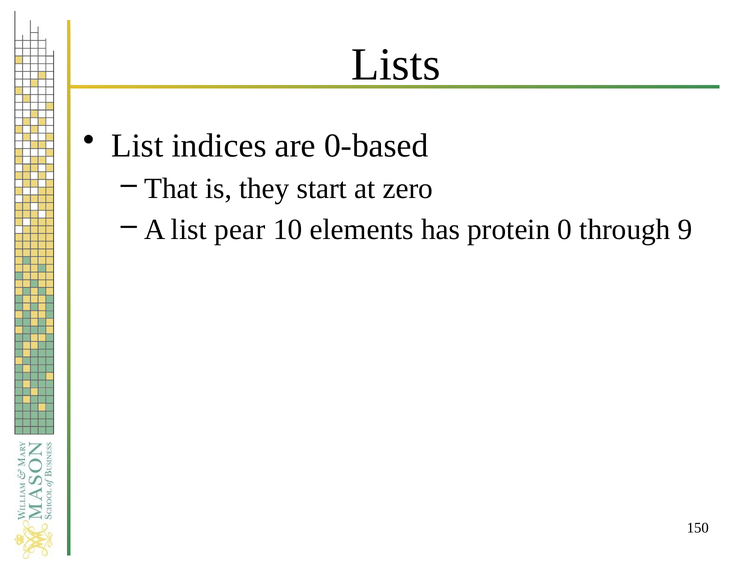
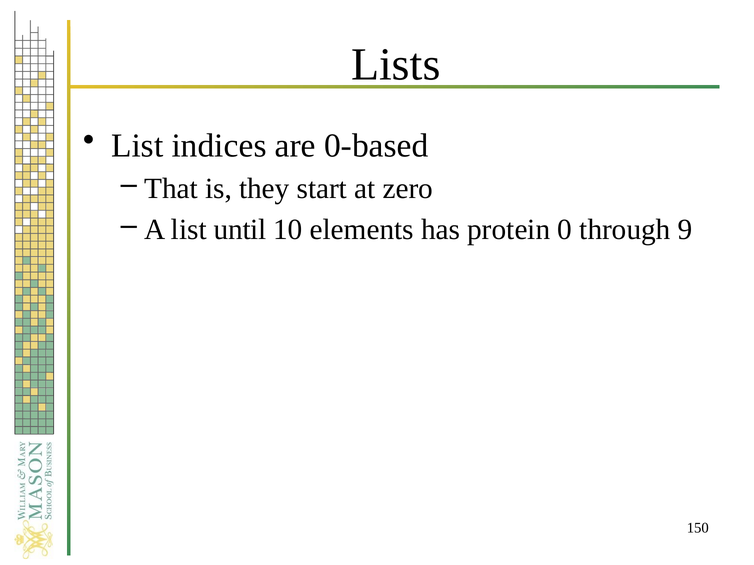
pear: pear -> until (240, 230)
